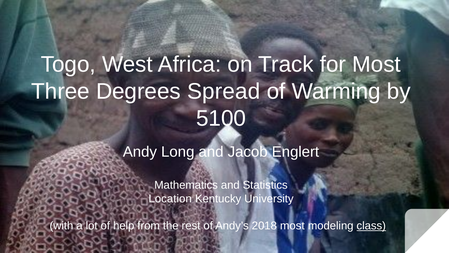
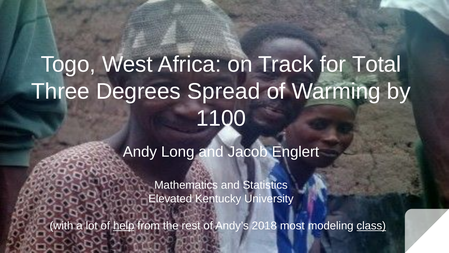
for Most: Most -> Total (377, 64)
5100: 5100 -> 1100 (221, 118)
Location: Location -> Elevated (170, 198)
help underline: none -> present (124, 225)
